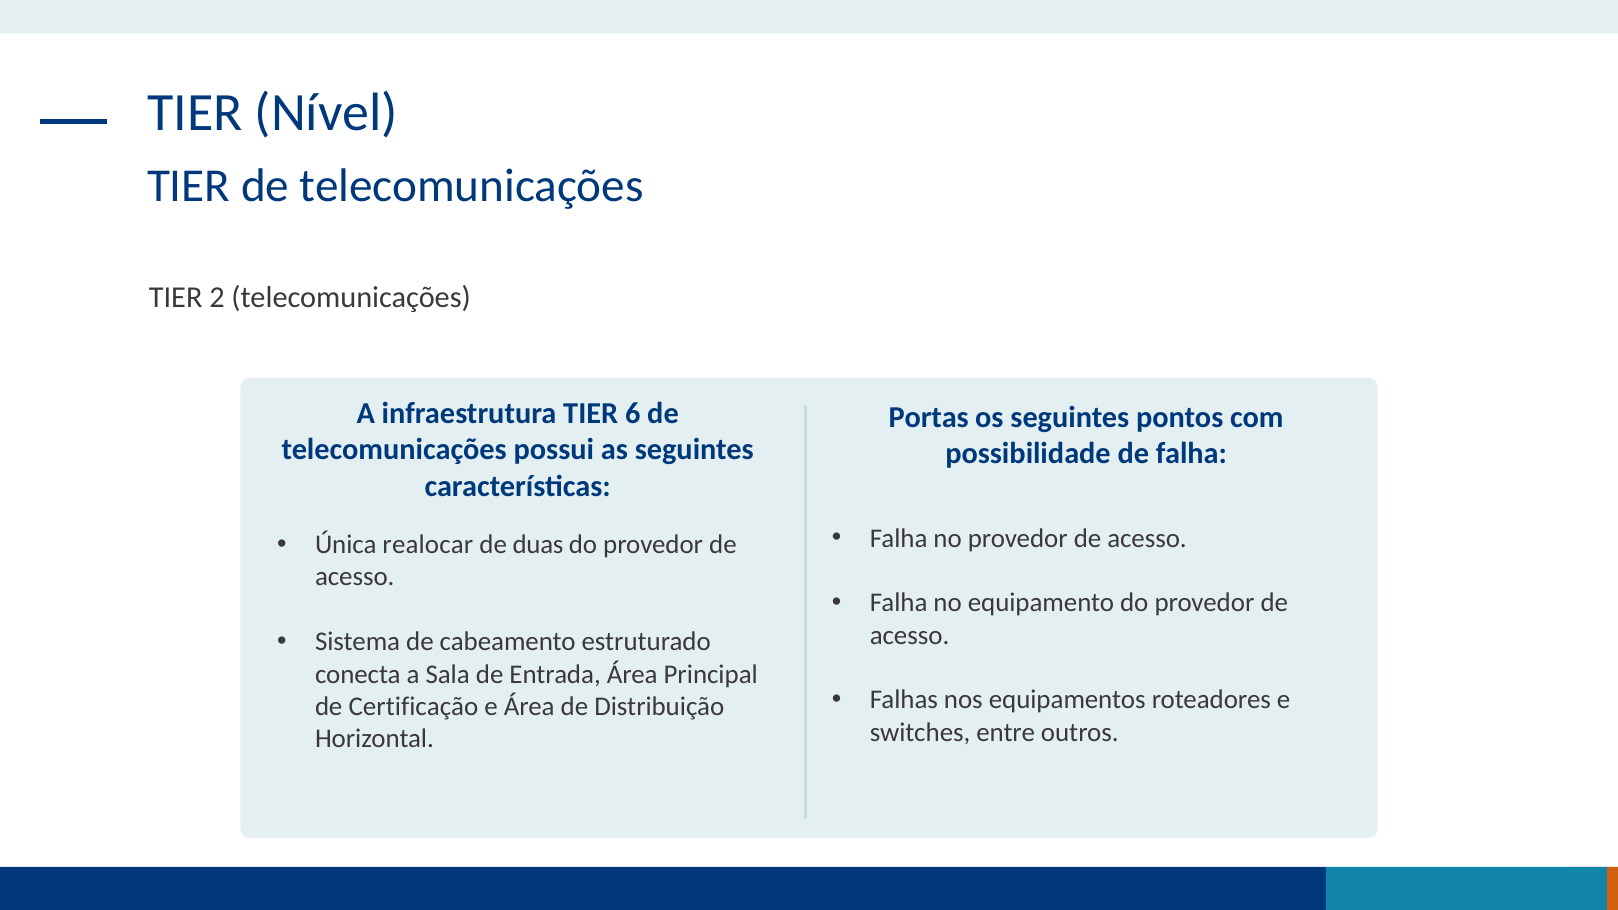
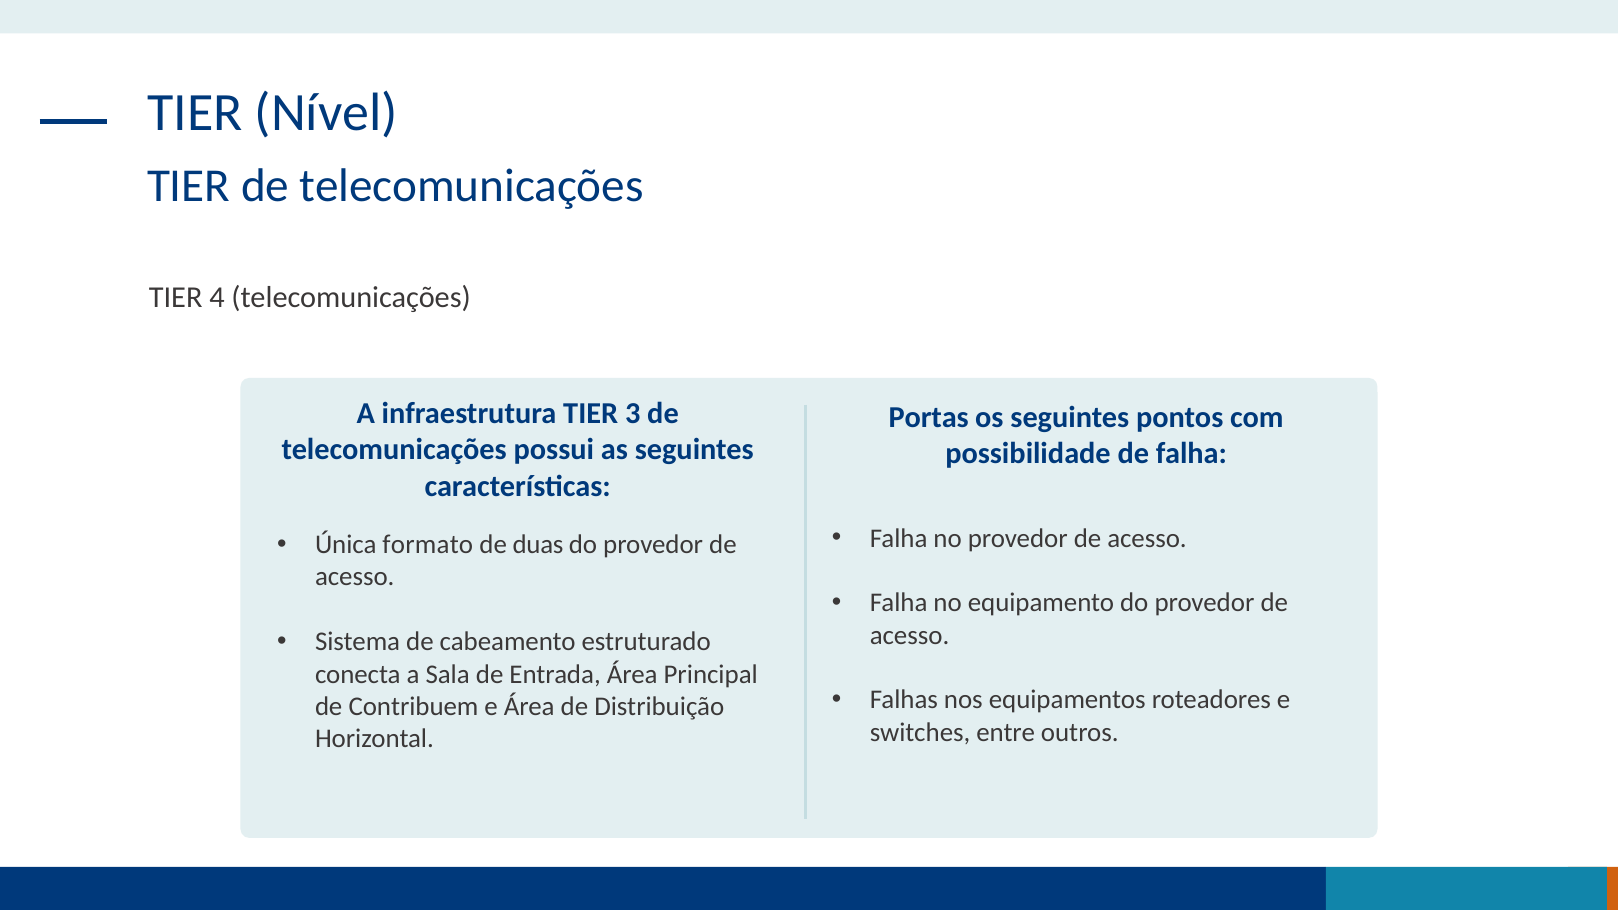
2: 2 -> 4 (217, 297)
6: 6 -> 3 (633, 414)
realocar: realocar -> formato (428, 545)
Certificação: Certificação -> Contribuem (414, 707)
